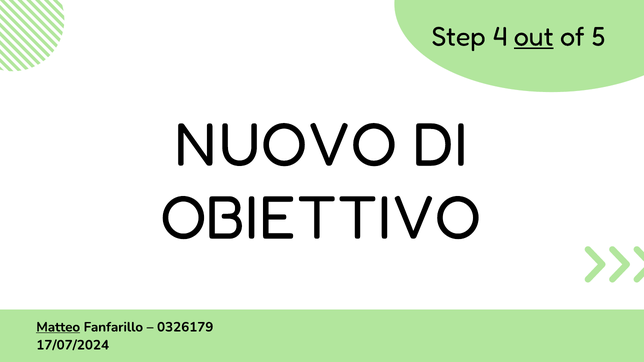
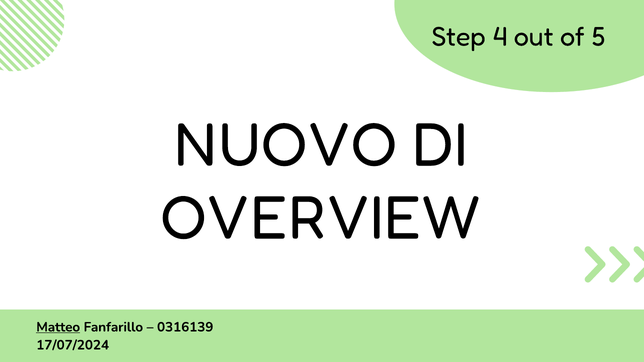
out underline: present -> none (534, 37)
OBIETTIVO: OBIETTIVO -> OVERVIEW (321, 218)
0326179: 0326179 -> 0316139 (185, 327)
